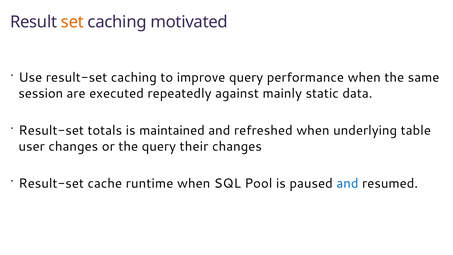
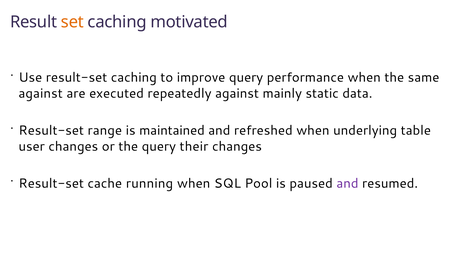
session: session -> against (41, 93)
totals: totals -> range (105, 130)
runtime: runtime -> running (150, 183)
and colour: blue -> purple (347, 183)
